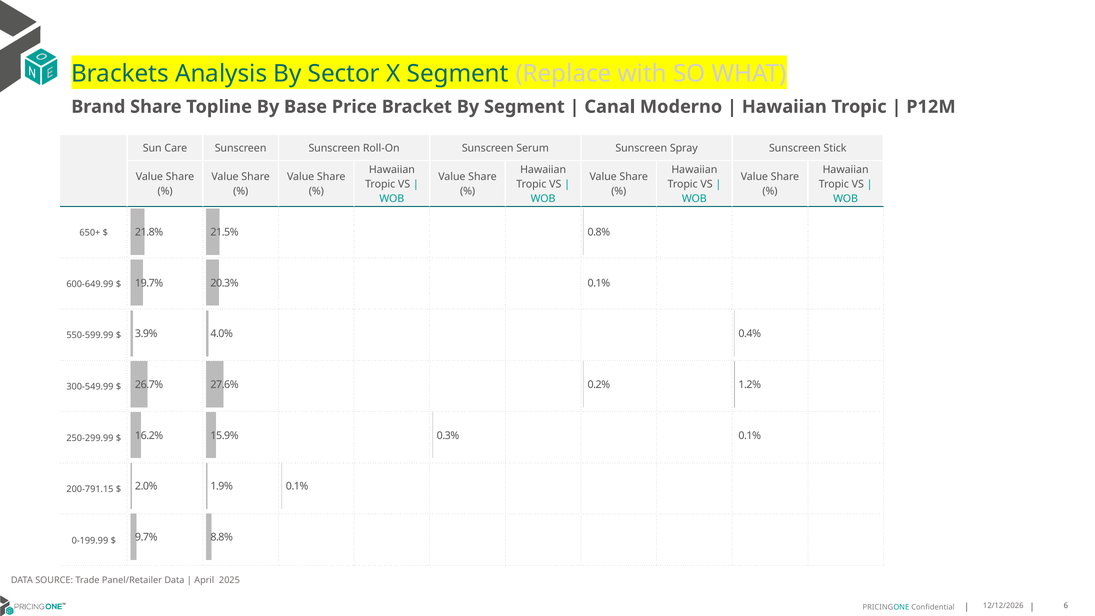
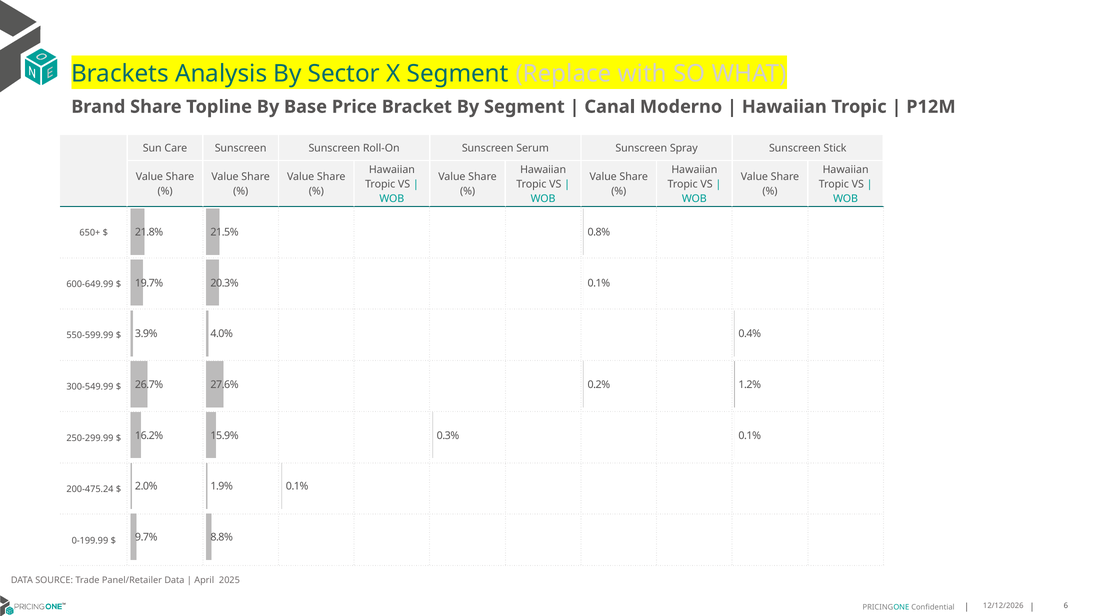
200-791.15: 200-791.15 -> 200-475.24 (90, 489)
